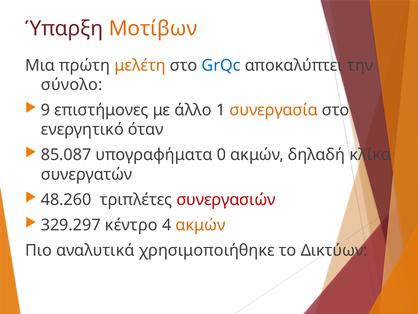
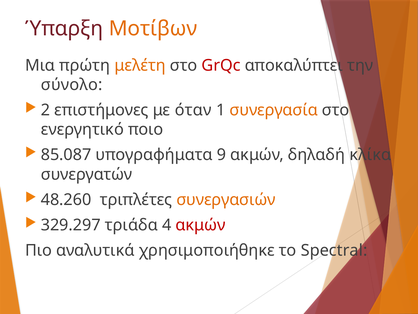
GrQc colour: blue -> red (221, 65)
9: 9 -> 2 (45, 110)
άλλο: άλλο -> όταν (193, 110)
όταν: όταν -> ποιο (146, 129)
0: 0 -> 9 (221, 155)
συνεργασιών colour: red -> orange (226, 199)
κέντρο: κέντρο -> τριάδα (131, 225)
ακμών colour: orange -> red (201, 225)
Δικτύων: Δικτύων -> Spectral (334, 250)
